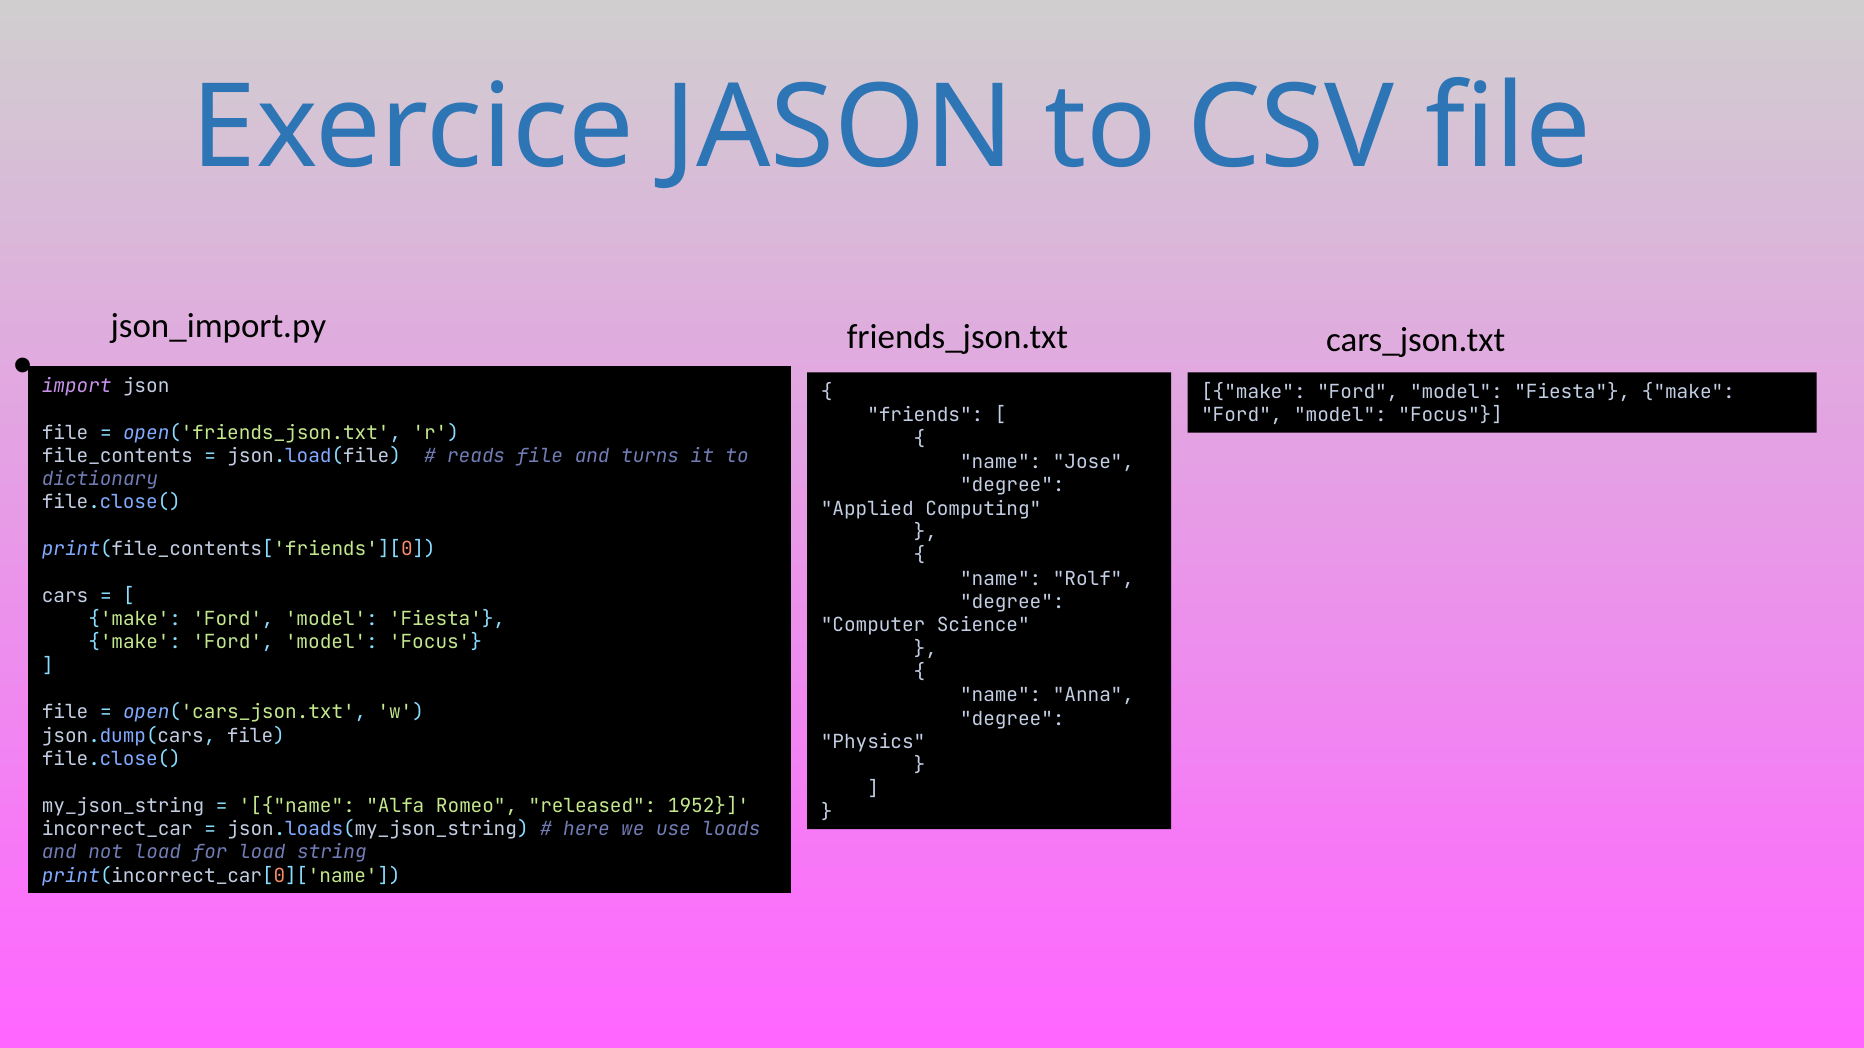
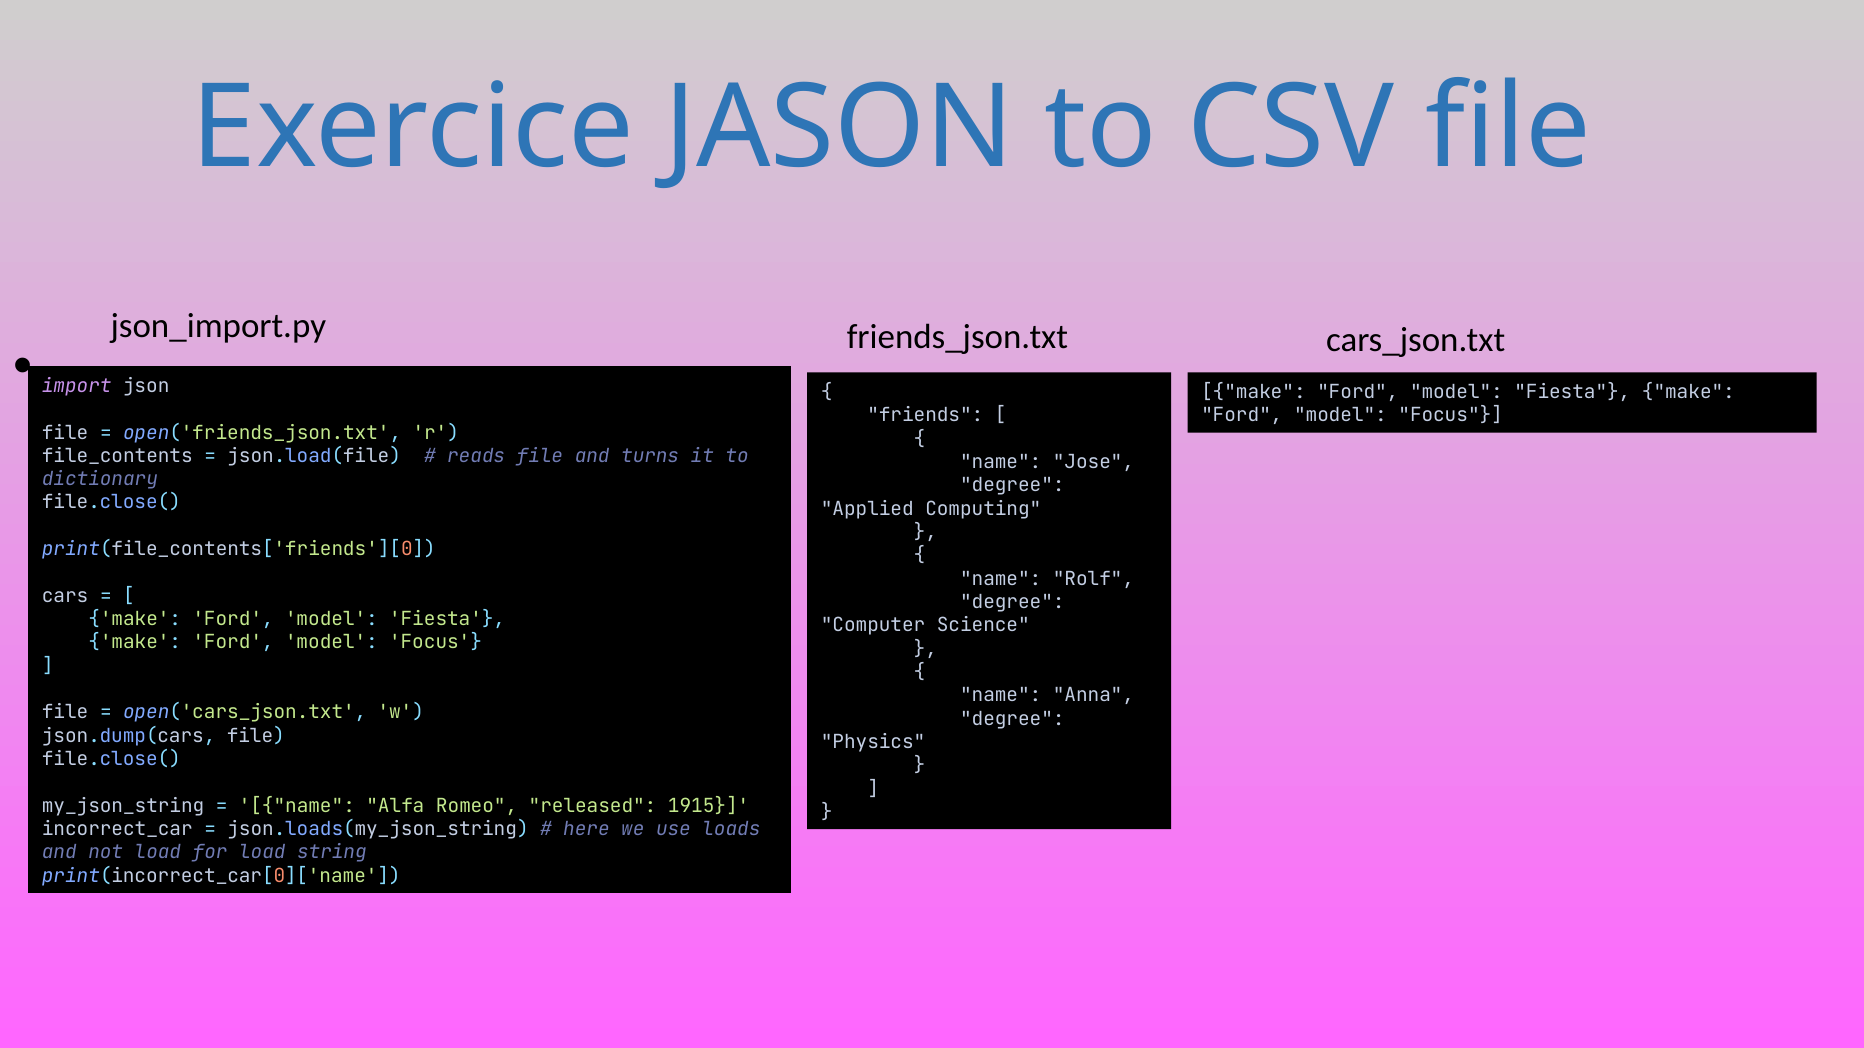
1952: 1952 -> 1915 (709, 806)
